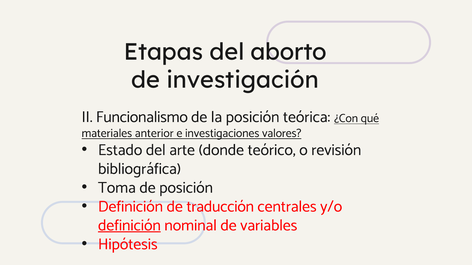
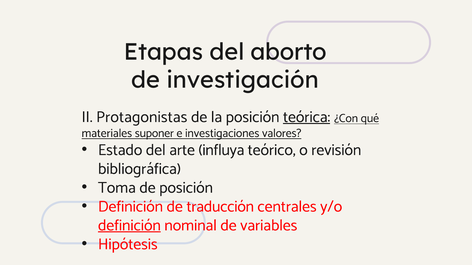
Funcionalismo: Funcionalismo -> Protagonistas (142, 117)
teórica underline: none -> present (307, 117)
anterior: anterior -> suponer (154, 133)
donde: donde -> influya (221, 150)
